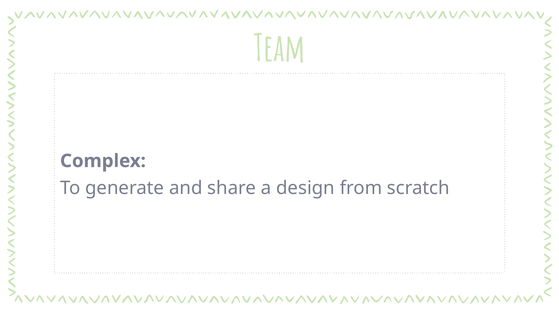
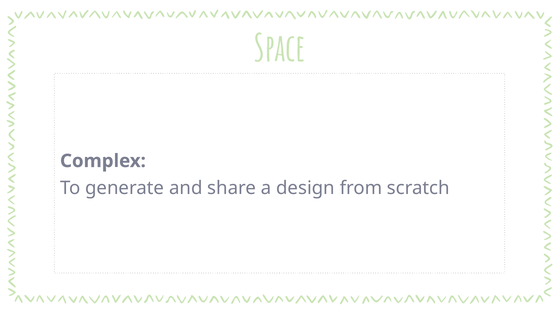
Team: Team -> Space (280, 49)
